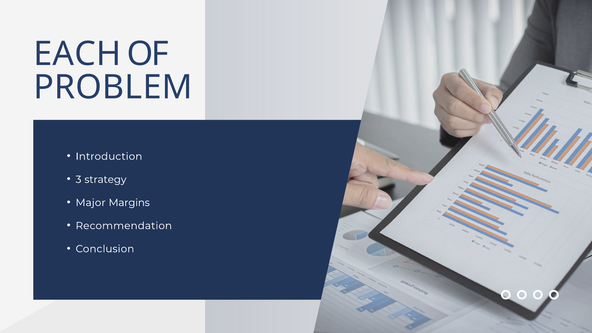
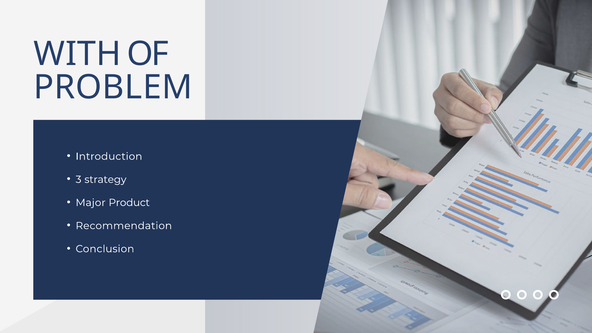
EACH: EACH -> WITH (77, 54)
Margins: Margins -> Product (129, 203)
